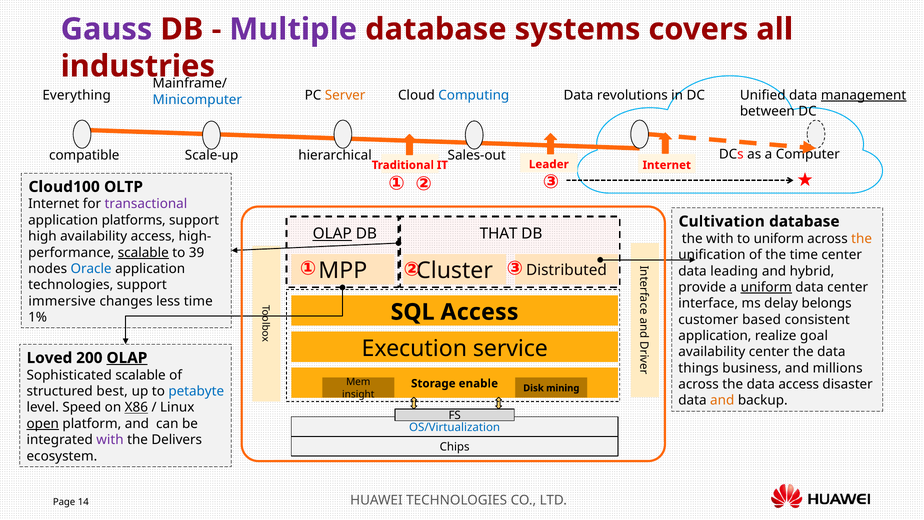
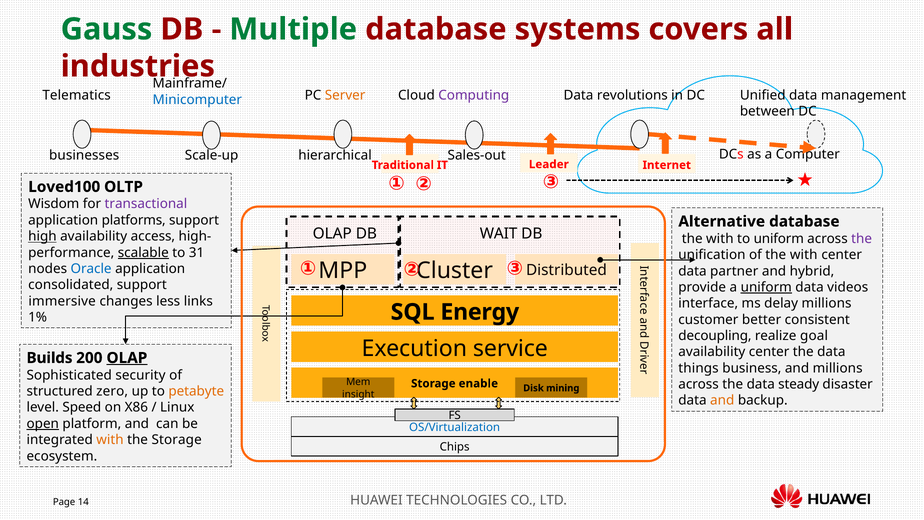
Gauss colour: purple -> green (106, 29)
Multiple colour: purple -> green (293, 29)
Everything: Everything -> Telematics (77, 95)
management underline: present -> none (864, 95)
Computing colour: blue -> purple (474, 95)
compatible: compatible -> businesses (84, 155)
Cloud100: Cloud100 -> Loved100 (64, 187)
Internet: Internet -> Wisdom (54, 204)
Cultivation: Cultivation -> Alternative (722, 221)
OLAP underline: present -> none (332, 234)
THAT: THAT -> WAIT (499, 234)
high underline: none -> present (42, 236)
the colour: orange -> purple (862, 239)
39: 39 -> 31 (197, 252)
of the time: time -> with (804, 255)
leading: leading -> partner (734, 271)
technologies: technologies -> consolidated (71, 285)
data center: center -> videos (848, 287)
less time: time -> links (198, 301)
delay belongs: belongs -> millions (827, 303)
SQL Access: Access -> Energy (480, 312)
based: based -> better (762, 319)
application: application -> decoupling (715, 336)
Loved: Loved -> Builds (50, 358)
Sophisticated scalable: scalable -> security (140, 375)
data access: access -> steady (799, 384)
best: best -> zero (112, 391)
petabyte colour: blue -> orange (196, 391)
X86 underline: present -> none (136, 407)
with colour: purple -> orange (110, 440)
the Delivers: Delivers -> Storage (177, 440)
